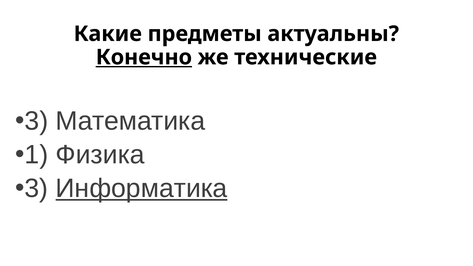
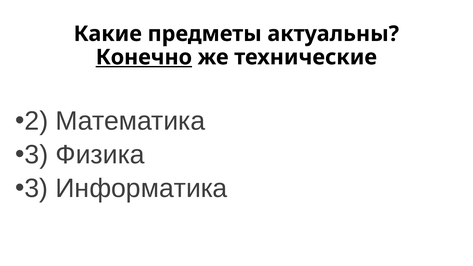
3: 3 -> 2 (36, 121)
1: 1 -> 3 (36, 155)
Информатика underline: present -> none (141, 188)
